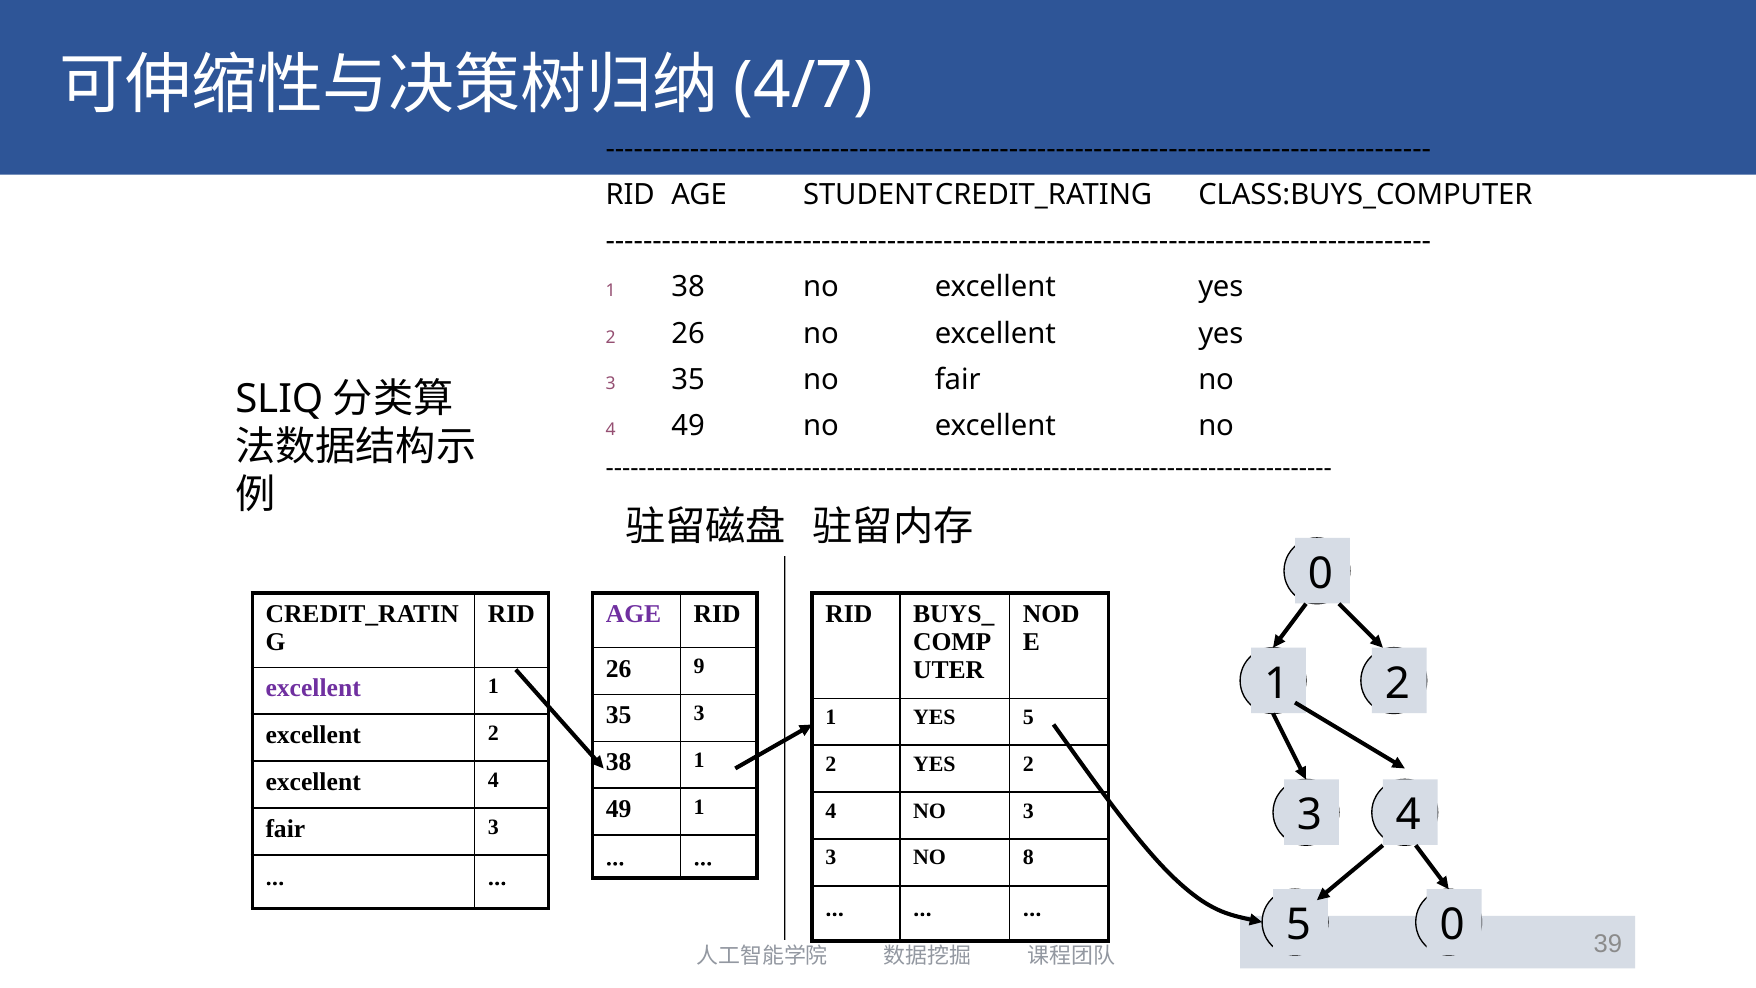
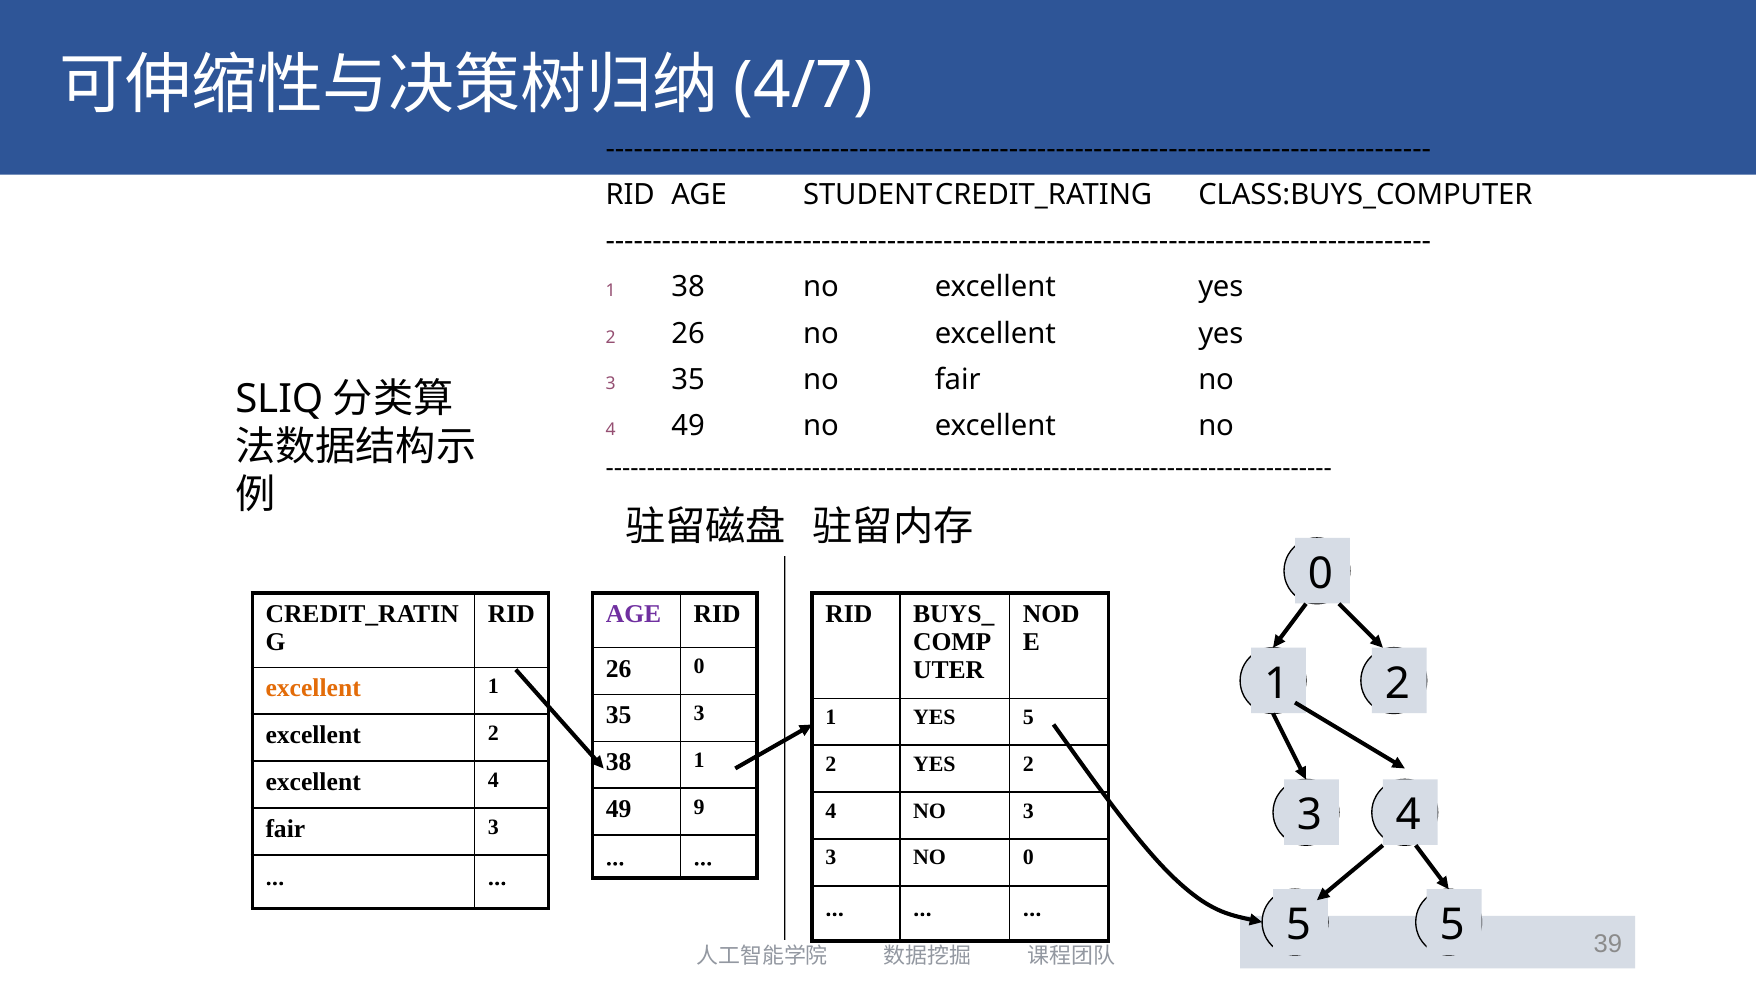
26 9: 9 -> 0 (699, 666)
excellent colour: purple -> orange (313, 688)
49 1: 1 -> 9 (699, 807)
NO 8: 8 -> 0 (1028, 857)
5 0: 0 -> 5 (1452, 925)
